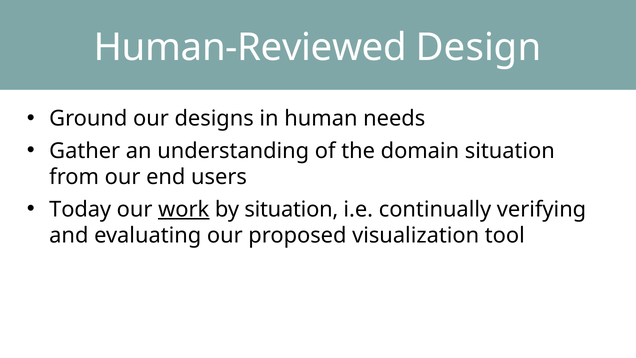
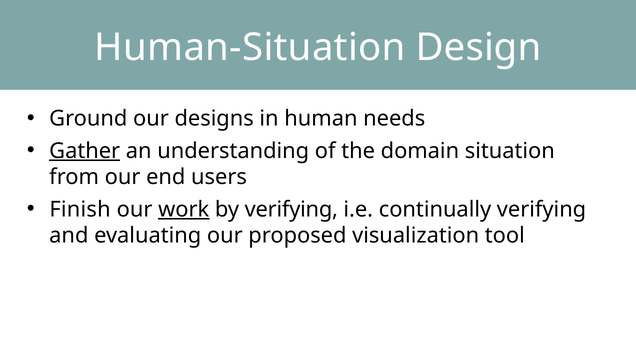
Human-Reviewed: Human-Reviewed -> Human-Situation (250, 48)
Gather underline: none -> present (85, 151)
Today: Today -> Finish (80, 209)
by situation: situation -> verifying (291, 209)
